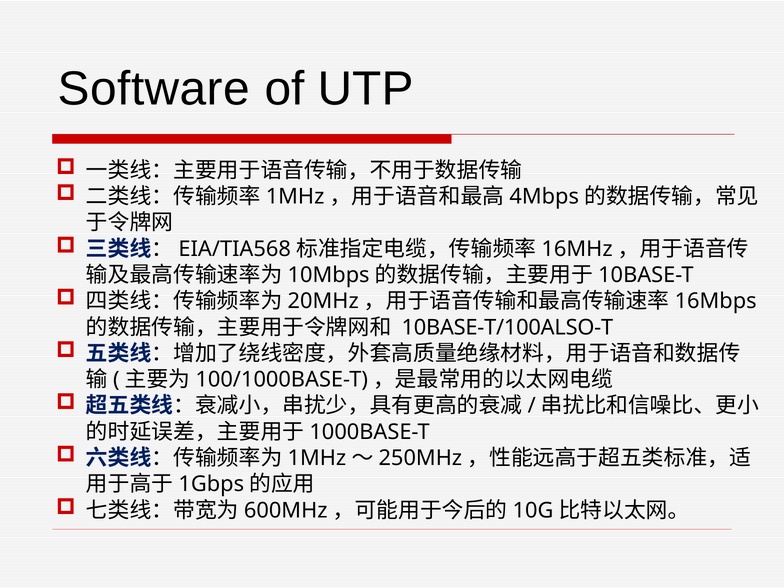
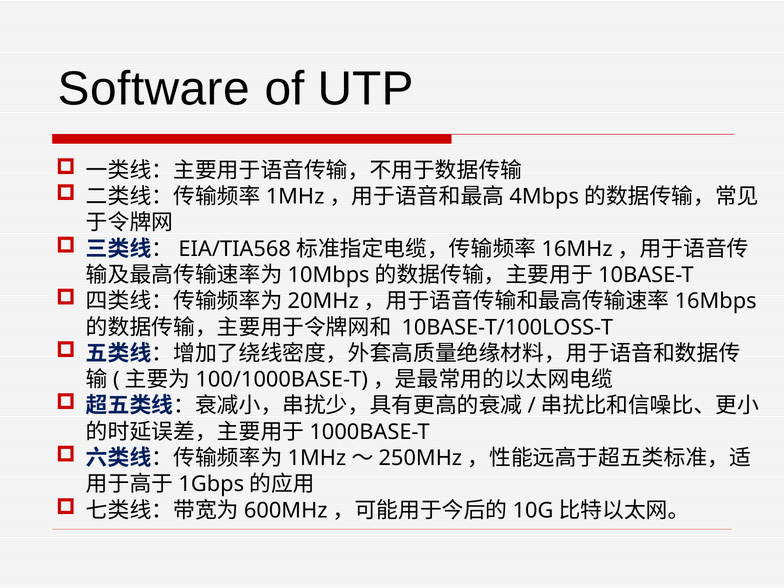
10BASE-T/100ALSO-T: 10BASE-T/100ALSO-T -> 10BASE-T/100LOSS-T (507, 327)
